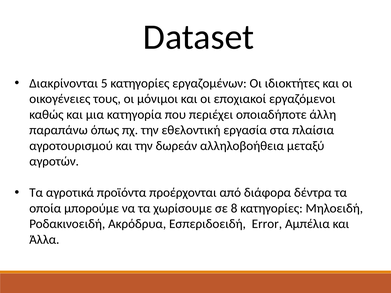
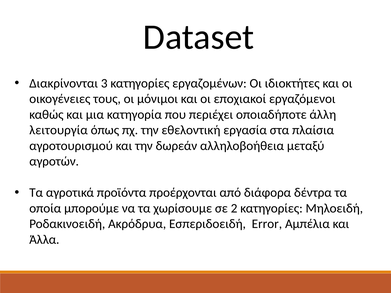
5: 5 -> 3 (104, 83)
παραπάνω: παραπάνω -> λειτουργία (59, 130)
8: 8 -> 2 (234, 208)
